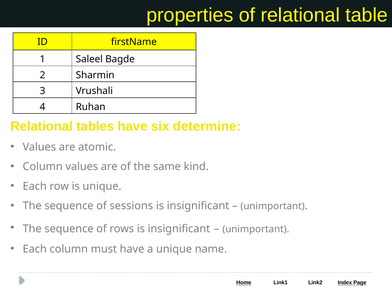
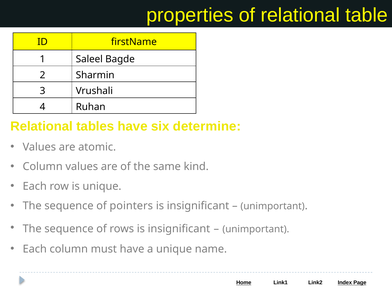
sessions: sessions -> pointers (131, 206)
